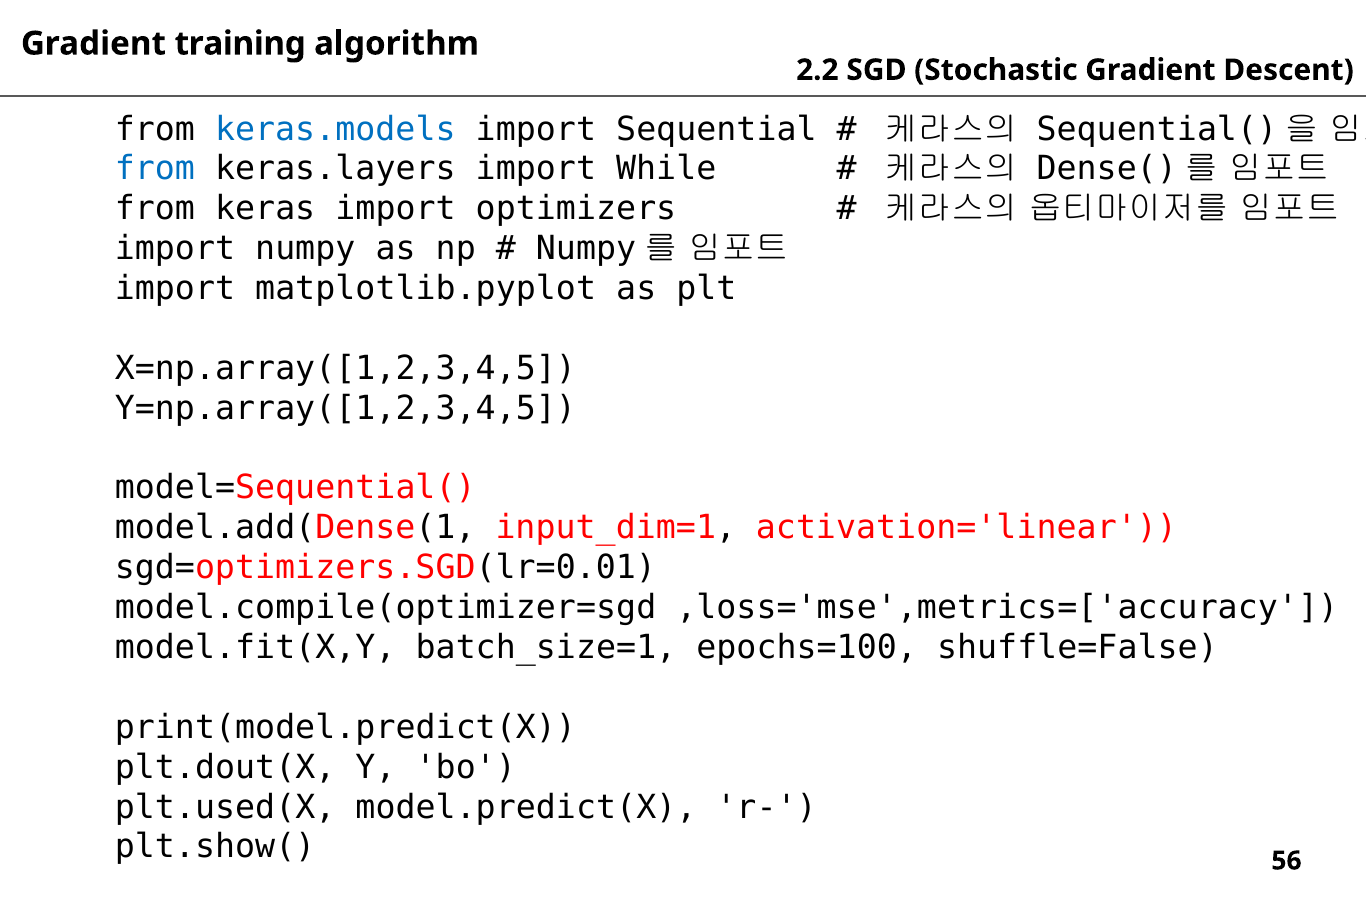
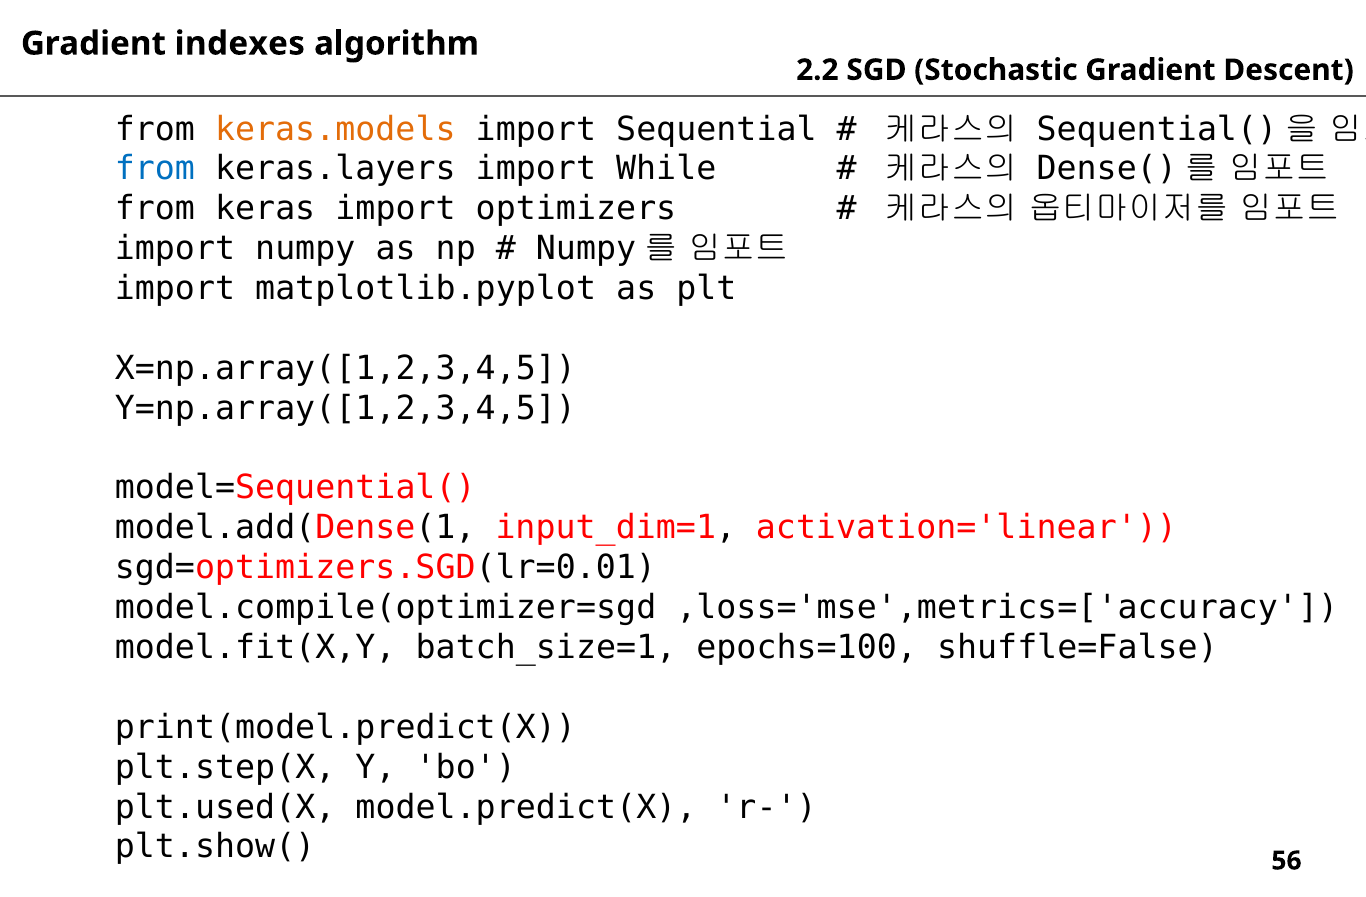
training: training -> indexes (240, 44)
keras.models colour: blue -> orange (335, 129)
plt.dout(X: plt.dout(X -> plt.step(X (225, 767)
